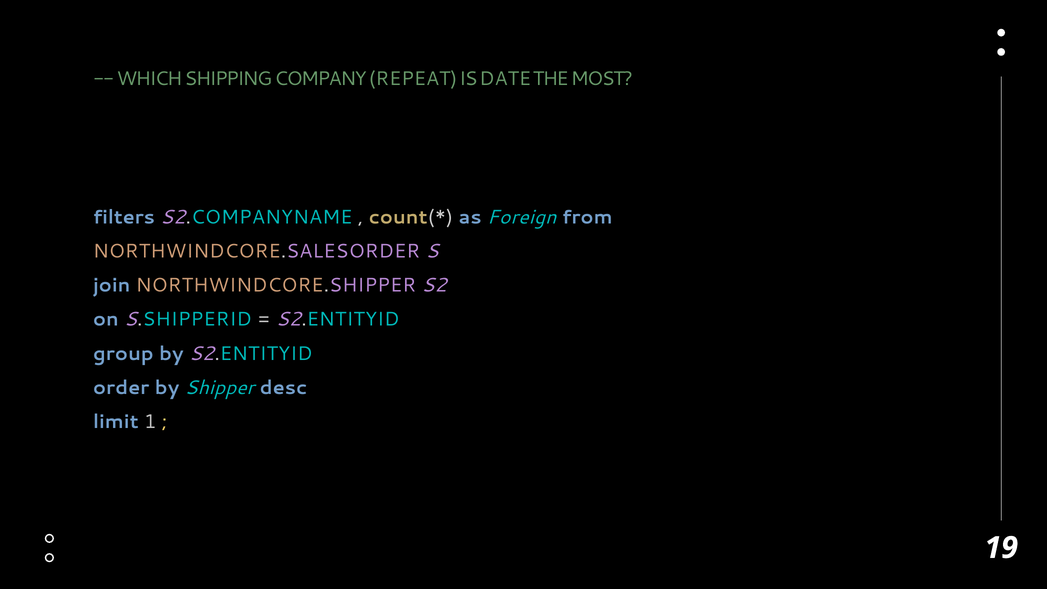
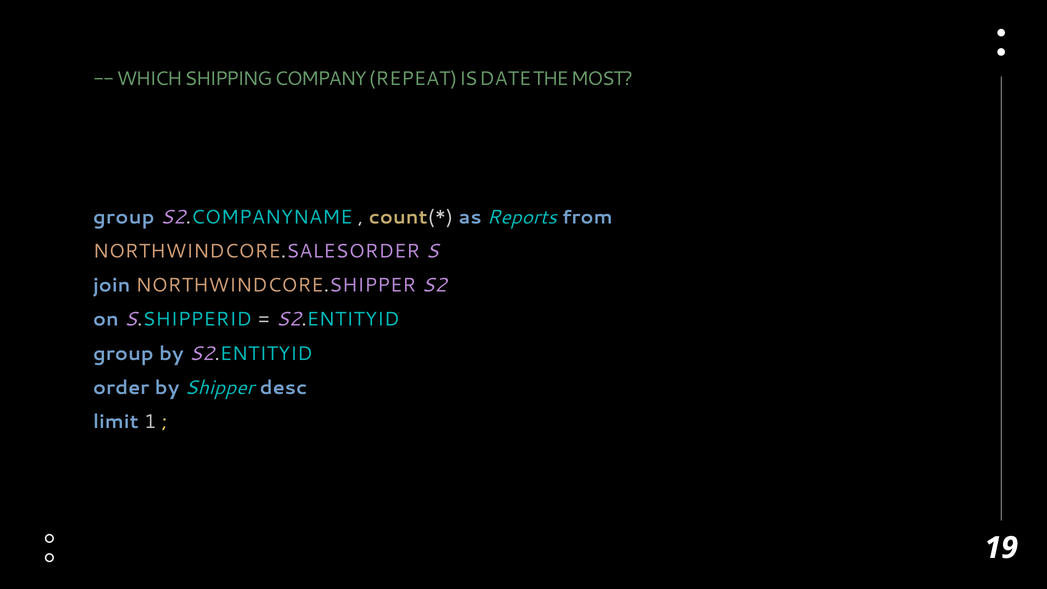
filters: filters -> group (124, 217)
Foreign: Foreign -> Reports (522, 217)
